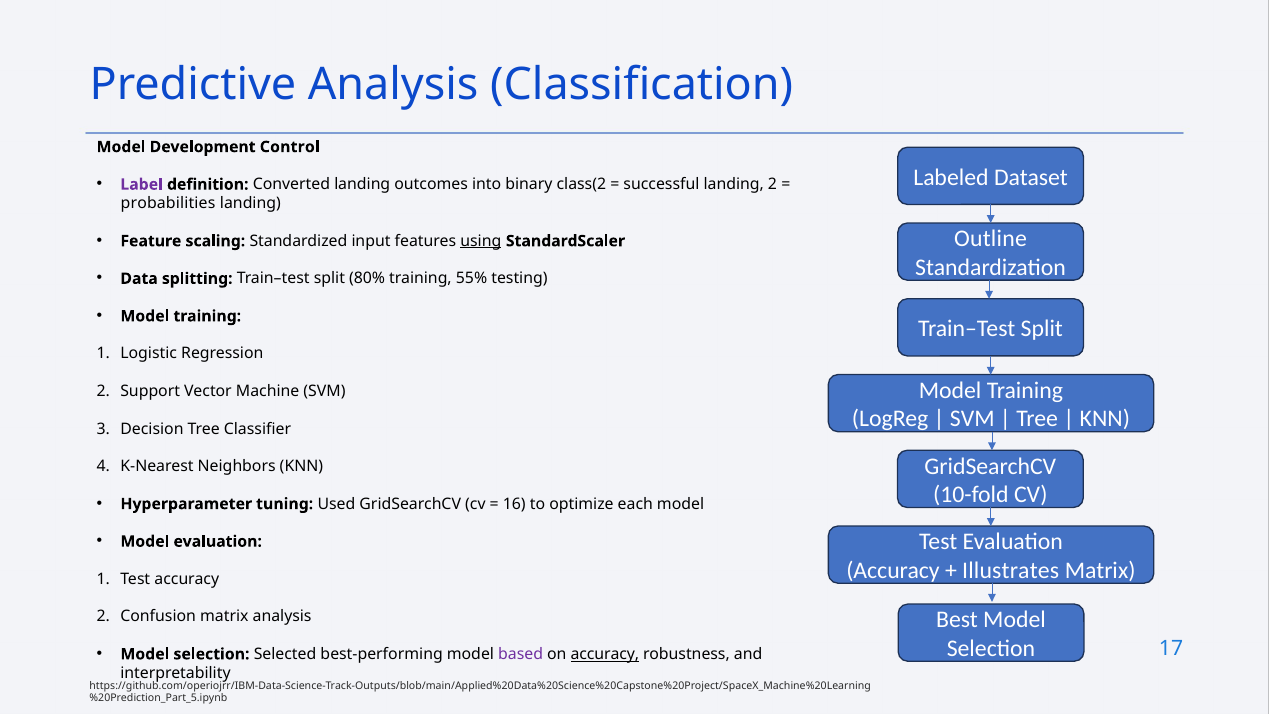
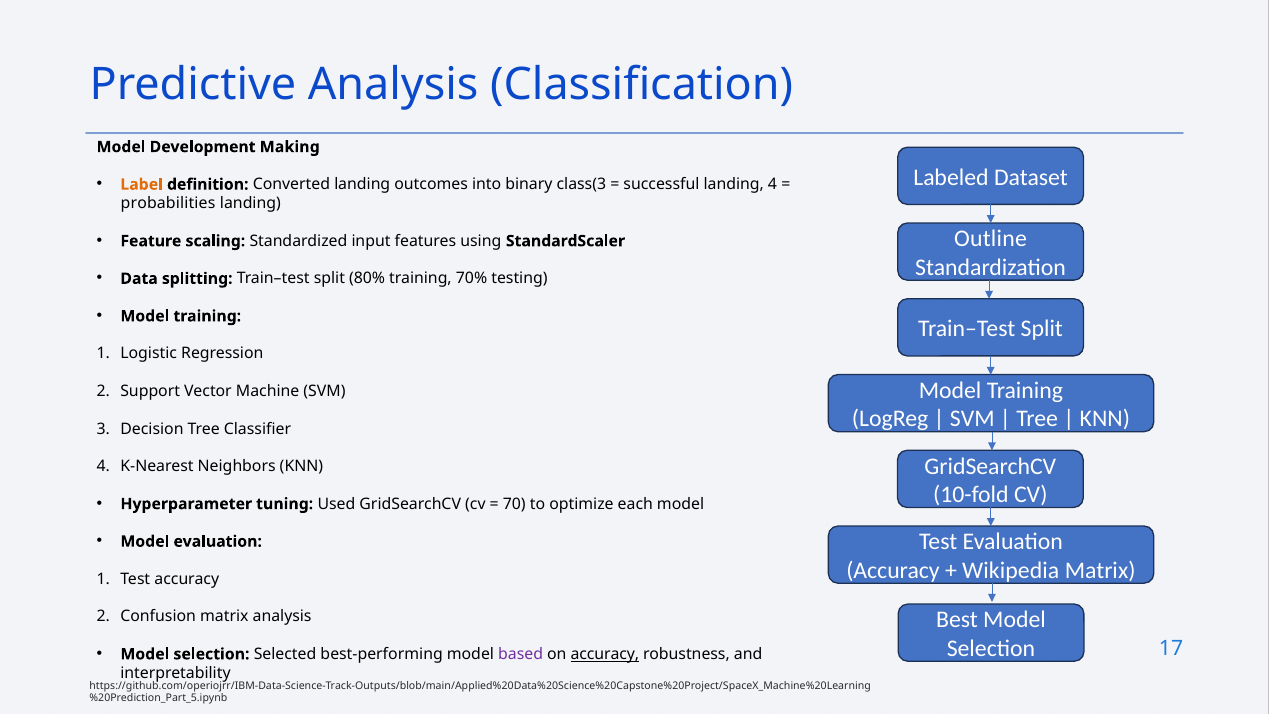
Control: Control -> Making (290, 147)
Label colour: purple -> orange (142, 184)
class(2: class(2 -> class(3 (581, 184)
landing 2: 2 -> 4 (773, 184)
using underline: present -> none (481, 241)
55%: 55% -> 70% (472, 279)
16: 16 -> 70 (514, 504)
Illustrates: Illustrates -> Wikipedia (1011, 570)
